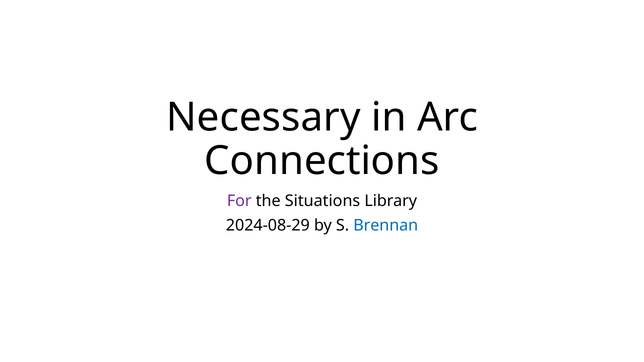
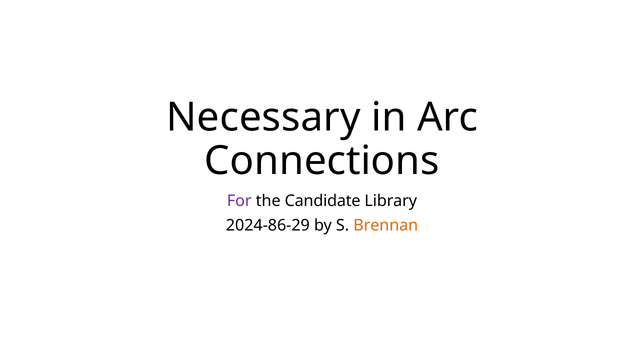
Situations: Situations -> Candidate (323, 201)
2024-08-29: 2024-08-29 -> 2024-86-29 (268, 225)
Brennan colour: blue -> orange (386, 225)
